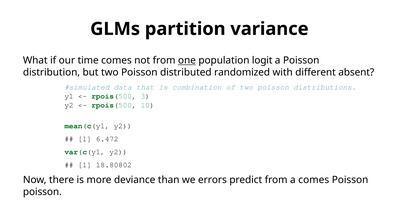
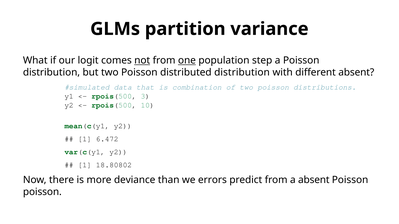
time: time -> logit (88, 61)
not underline: none -> present (142, 61)
logit: logit -> step (262, 61)
distributed randomized: randomized -> distribution (242, 73)
a comes: comes -> absent (314, 180)
